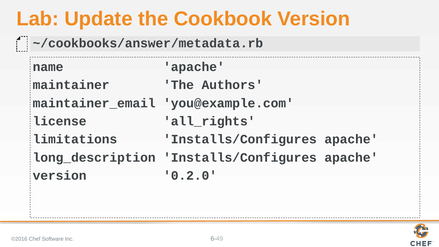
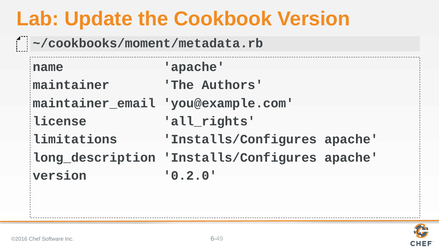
~/cookbooks/answer/metadata.rb: ~/cookbooks/answer/metadata.rb -> ~/cookbooks/moment/metadata.rb (148, 43)
